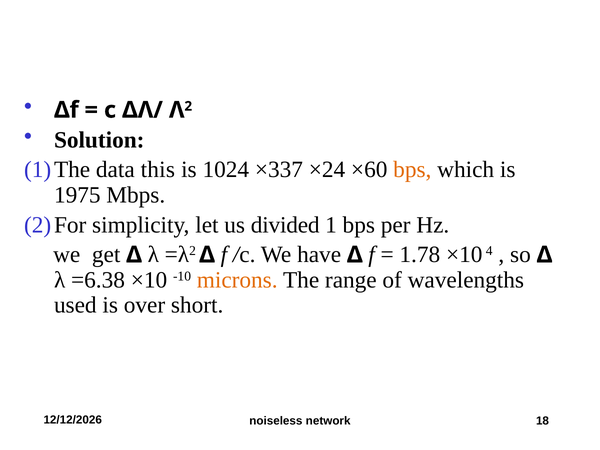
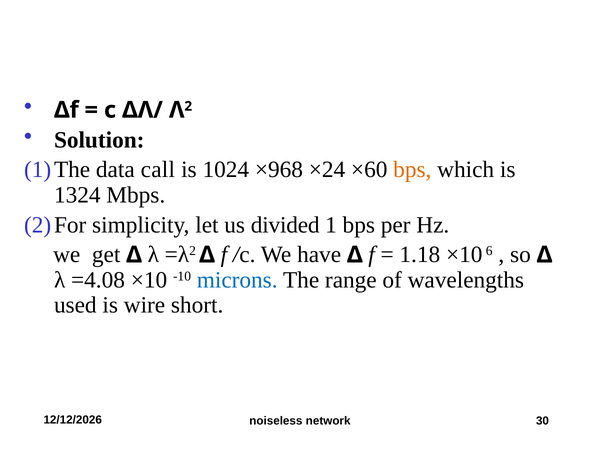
this: this -> call (158, 170)
×337: ×337 -> ×968 (279, 170)
1975: 1975 -> 1324 (77, 195)
1.78: 1.78 -> 1.18 (420, 255)
4: 4 -> 6 (489, 251)
=6.38: =6.38 -> =4.08 (98, 280)
microns colour: orange -> blue (237, 280)
over: over -> wire (145, 305)
18: 18 -> 30 (542, 421)
